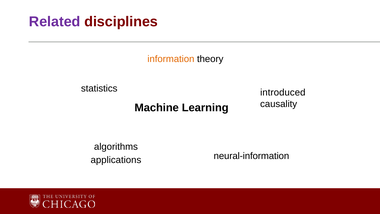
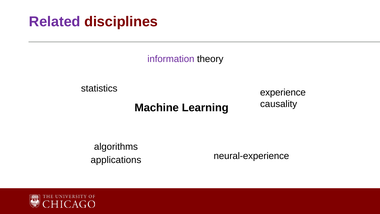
information colour: orange -> purple (171, 59)
introduced: introduced -> experience (283, 92)
neural-information: neural-information -> neural-experience (251, 156)
